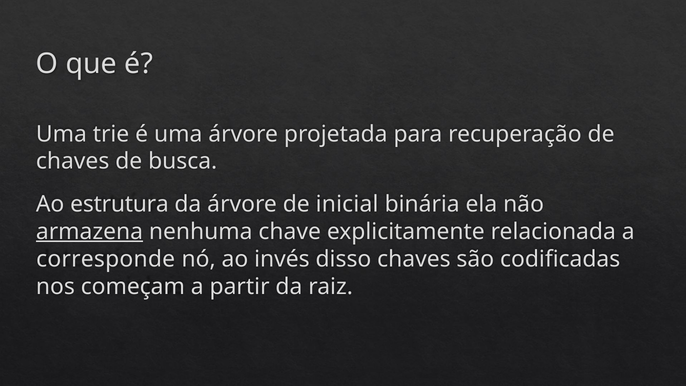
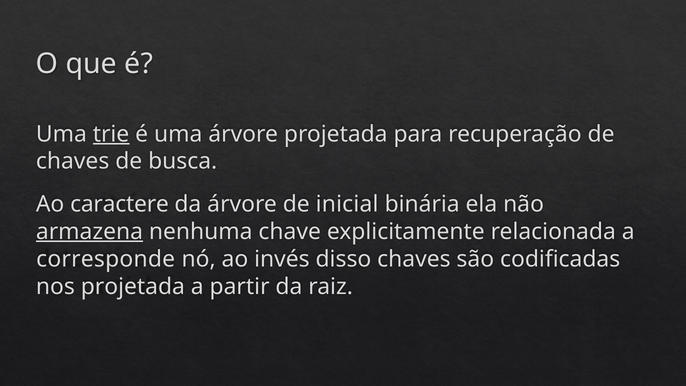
trie underline: none -> present (111, 134)
estrutura: estrutura -> caractere (120, 204)
nos começam: começam -> projetada (133, 286)
